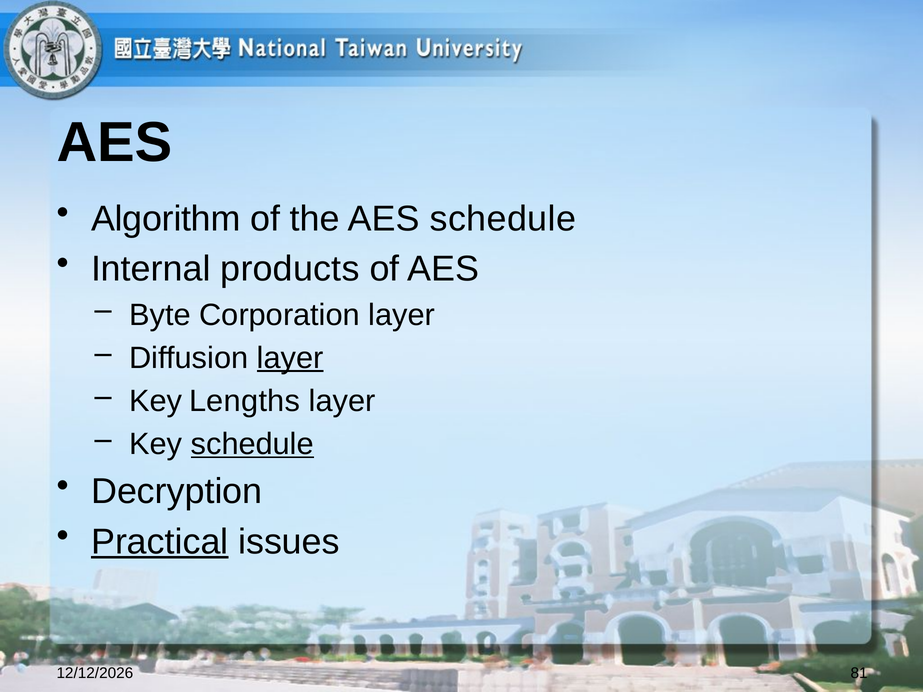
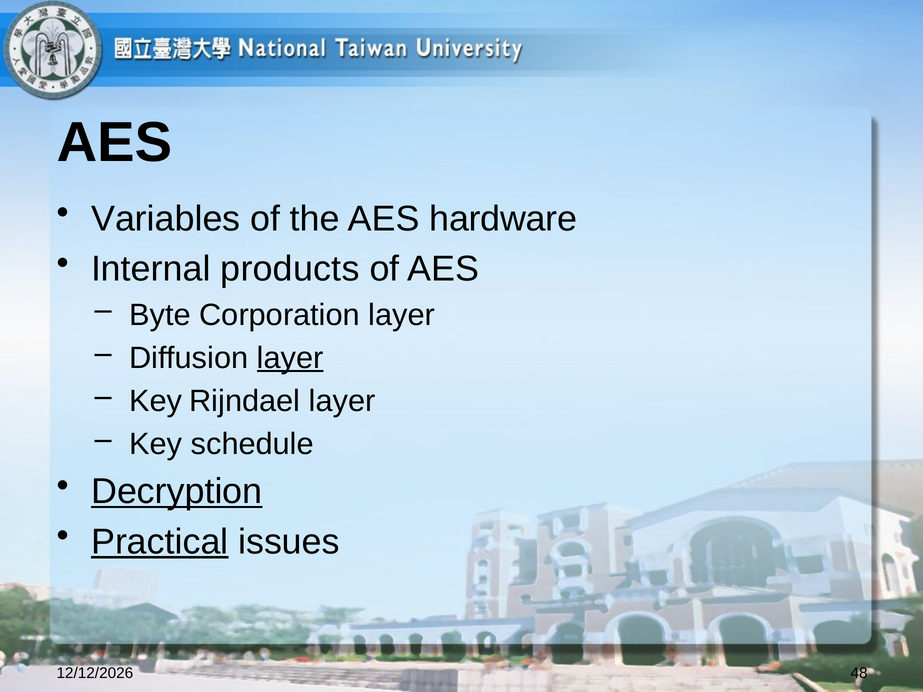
Algorithm: Algorithm -> Variables (166, 219)
AES schedule: schedule -> hardware (503, 219)
Lengths: Lengths -> Rijndael (245, 401)
schedule underline: present -> none (252, 444)
Decryption underline: none -> present (177, 492)
81: 81 -> 48 (859, 674)
